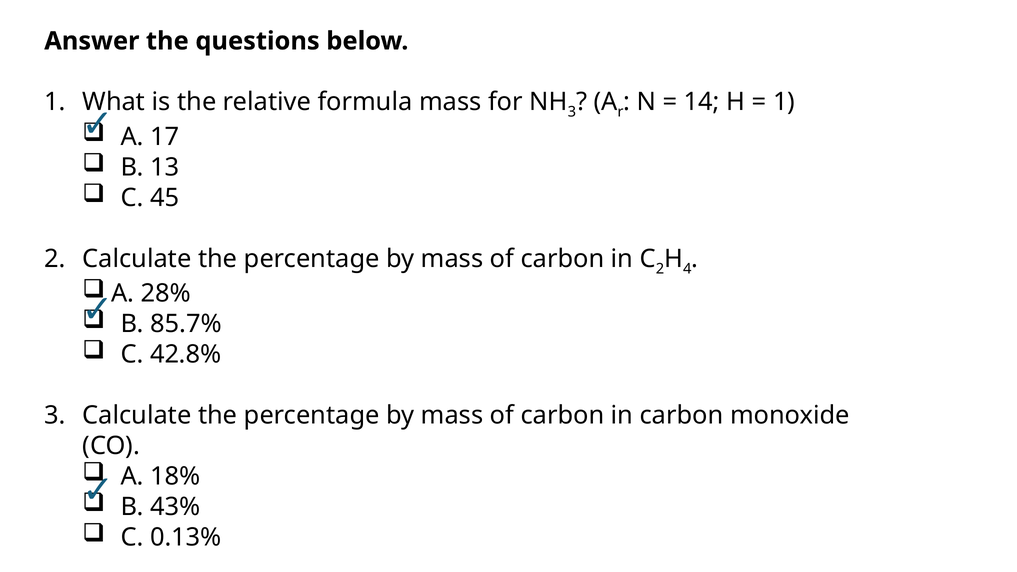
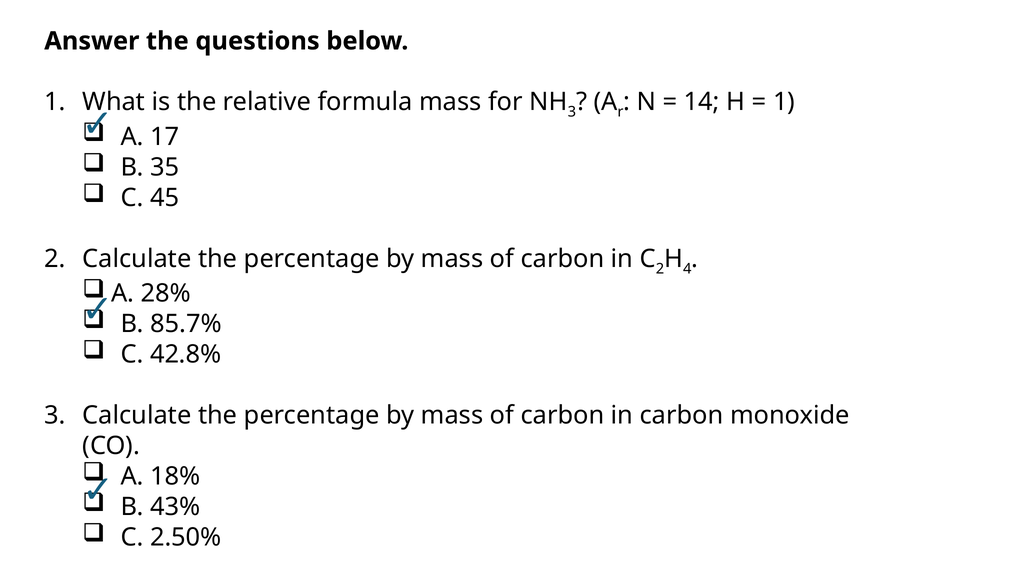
13: 13 -> 35 (165, 167)
0.13%: 0.13% -> 2.50% (186, 538)
